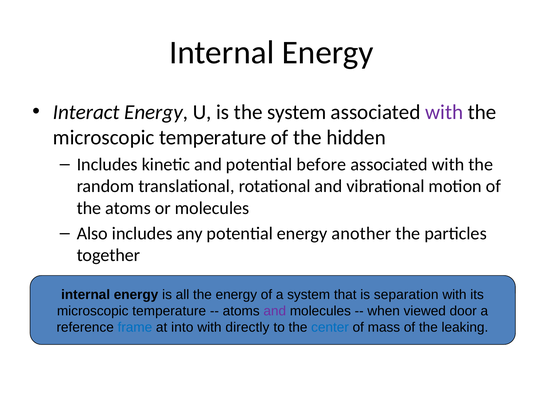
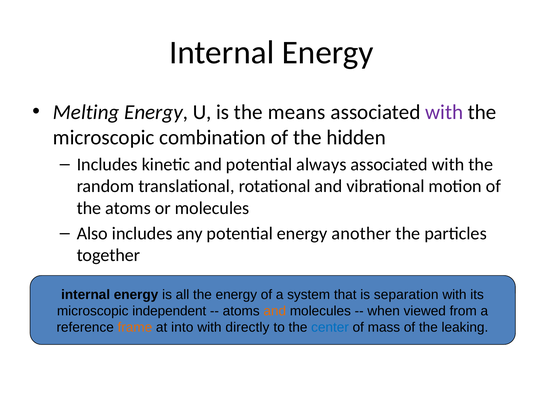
Interact: Interact -> Melting (86, 112)
the system: system -> means (296, 112)
temperature: temperature -> combination (213, 137)
before: before -> always (321, 164)
temperature: temperature -> independent (169, 310)
and colour: purple -> orange (275, 310)
door: door -> from (463, 310)
frame colour: blue -> orange (135, 327)
